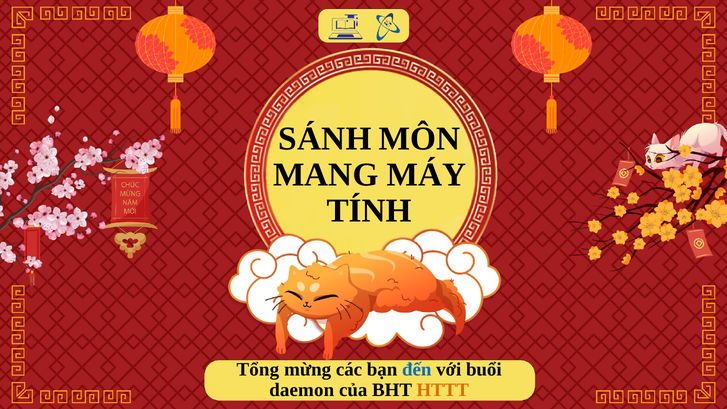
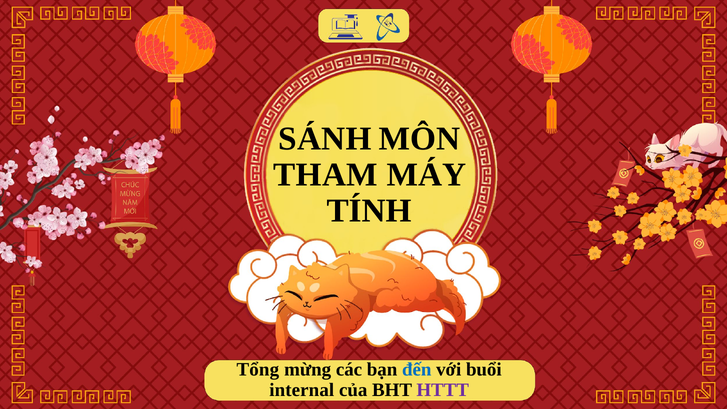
MANG: MANG -> THAM (326, 175)
daemon: daemon -> internal (302, 390)
HTTT colour: orange -> purple (443, 390)
